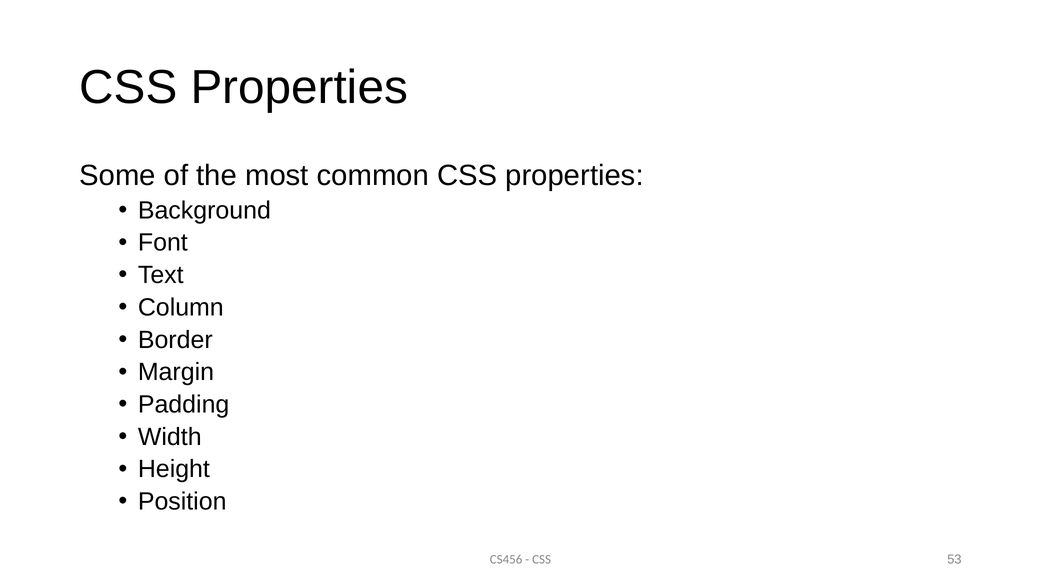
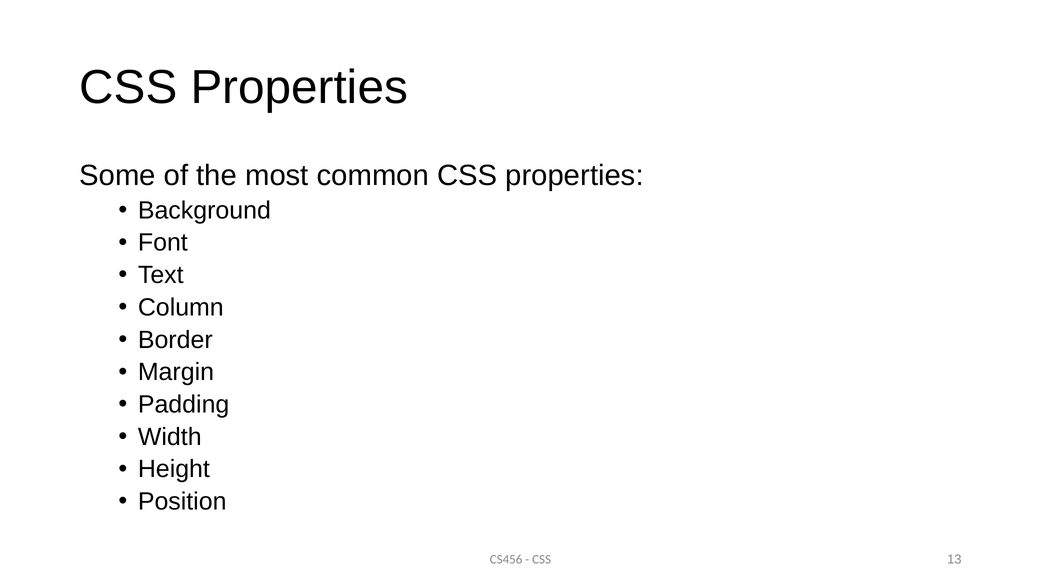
53: 53 -> 13 (954, 559)
